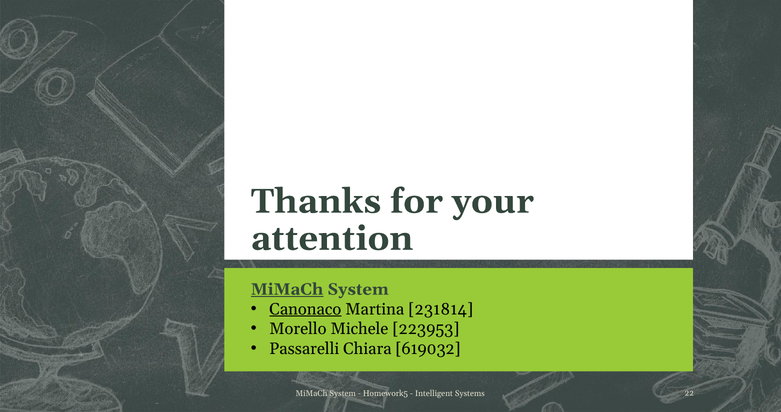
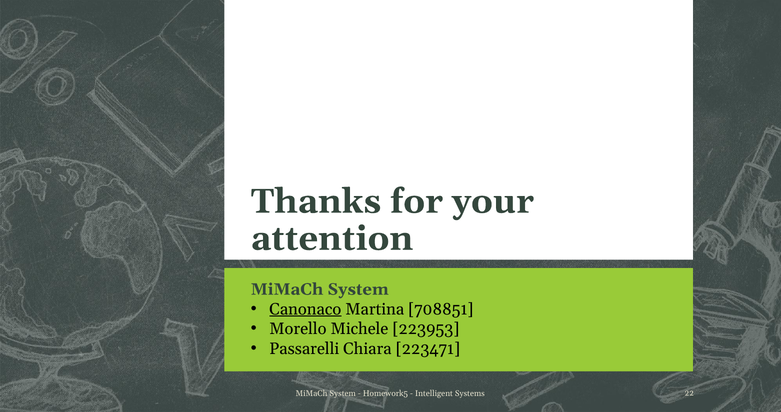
MiMaCh underline: present -> none (287, 289)
231814: 231814 -> 708851 (441, 309)
619032: 619032 -> 223471 (428, 349)
